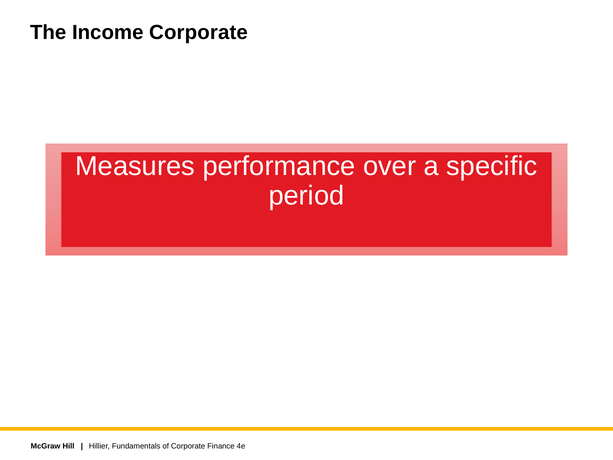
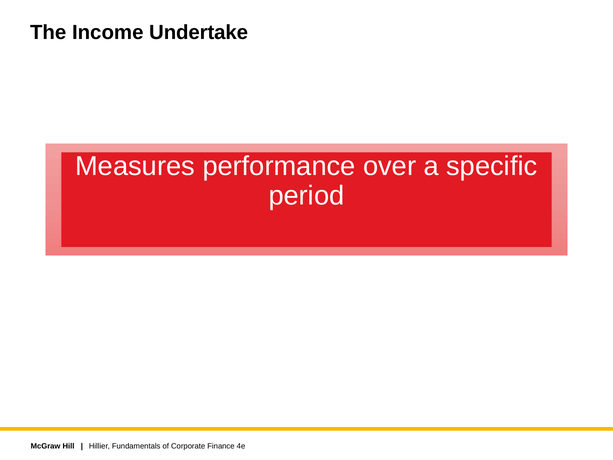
Income Corporate: Corporate -> Undertake (199, 32)
